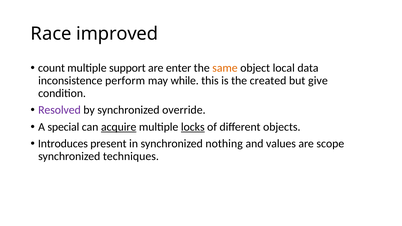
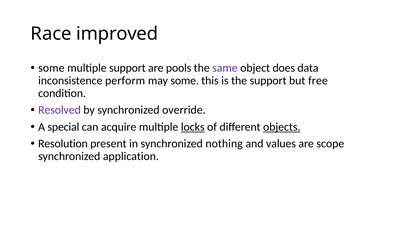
count: count -> some (51, 68)
enter: enter -> pools (179, 68)
same colour: orange -> purple (225, 68)
local: local -> does (284, 68)
may while: while -> some (185, 81)
the created: created -> support (268, 81)
give: give -> free (318, 81)
acquire underline: present -> none (119, 127)
objects underline: none -> present (282, 127)
Introduces: Introduces -> Resolution (63, 144)
techniques: techniques -> application (131, 157)
